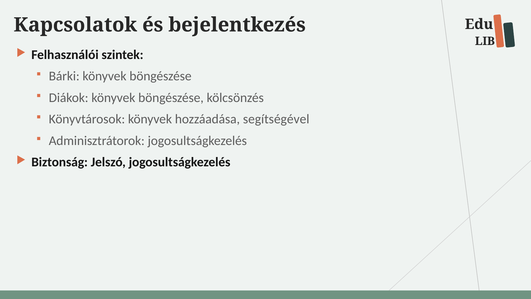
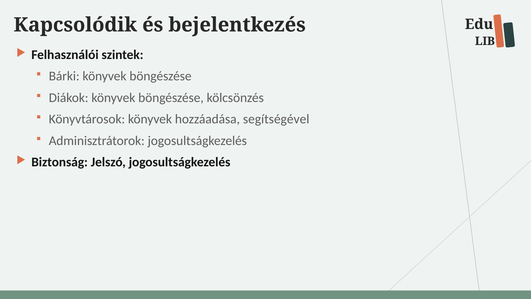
Kapcsolatok: Kapcsolatok -> Kapcsolódik (75, 25)
